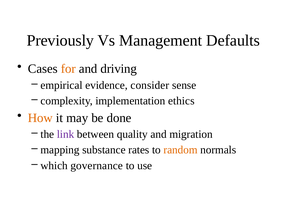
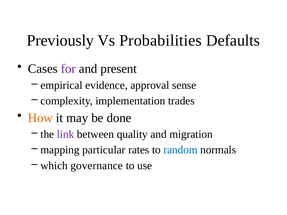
Management: Management -> Probabilities (161, 41)
for colour: orange -> purple (68, 69)
driving: driving -> present (119, 69)
consider: consider -> approval (150, 85)
ethics: ethics -> trades (181, 101)
substance: substance -> particular (104, 150)
random colour: orange -> blue (181, 150)
